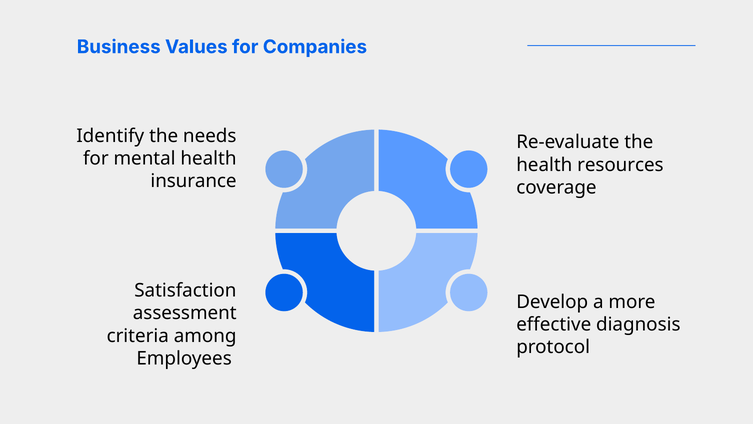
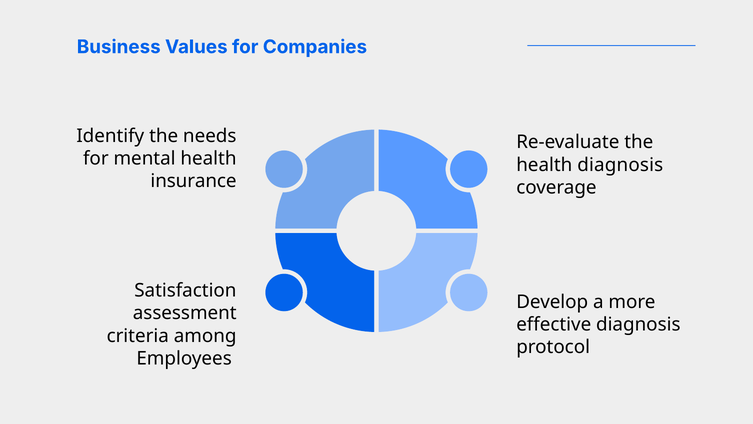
health resources: resources -> diagnosis (620, 165)
